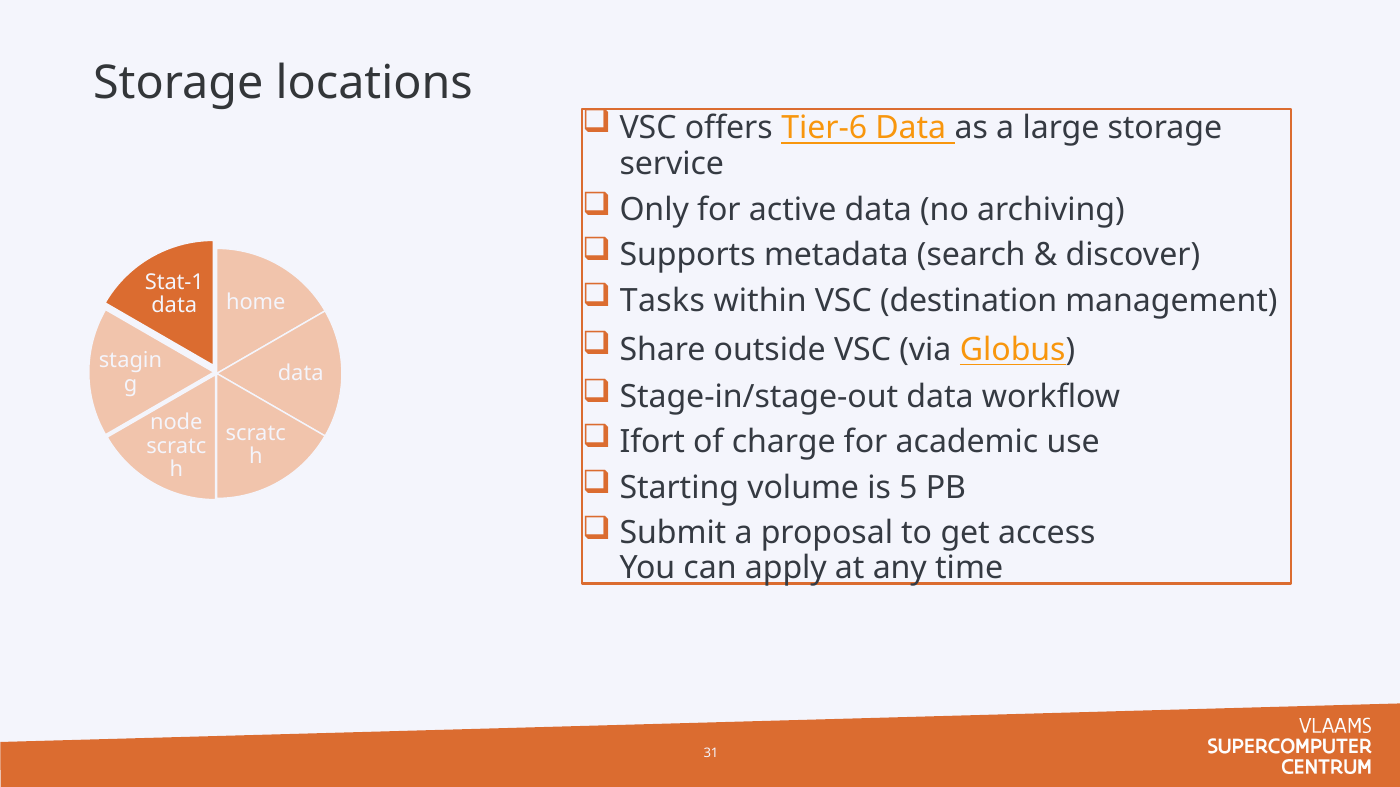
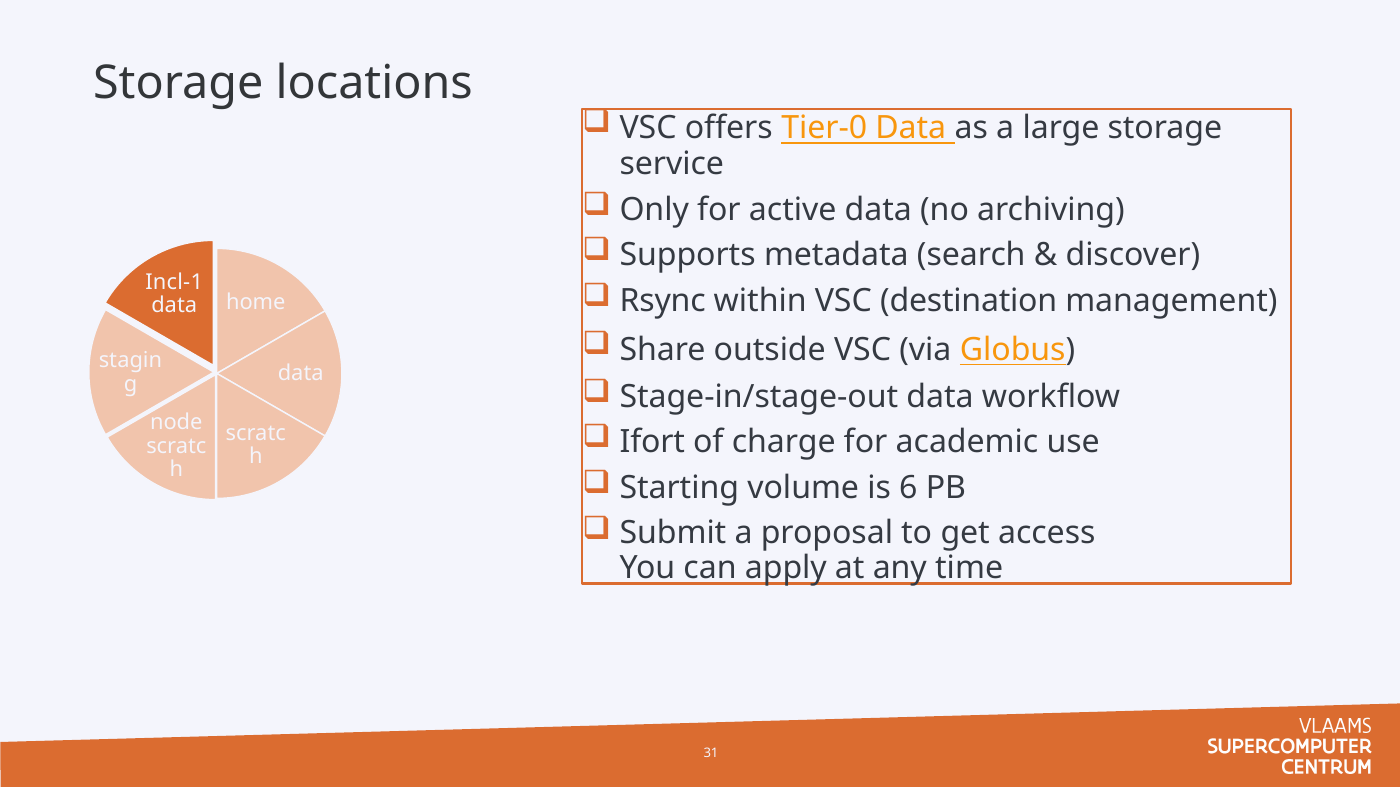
Tier-6: Tier-6 -> Tier-0 (824, 128)
Stat-1: Stat-1 -> Incl-1 (174, 282)
Tasks: Tasks -> Rsync (663, 301)
5: 5 -> 6 (908, 488)
